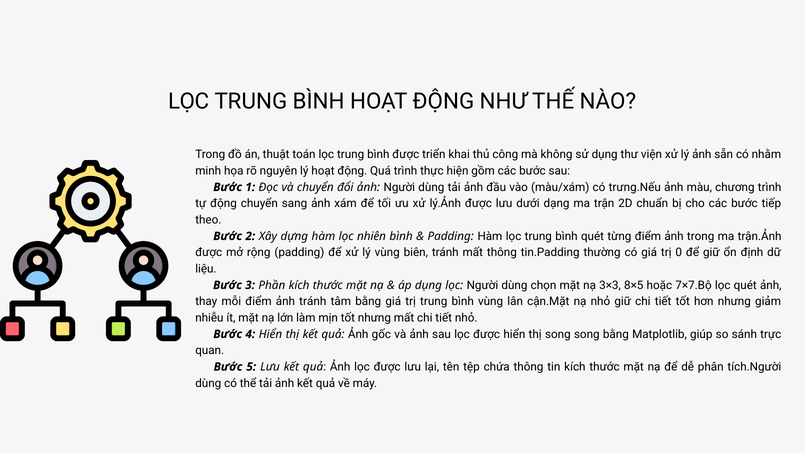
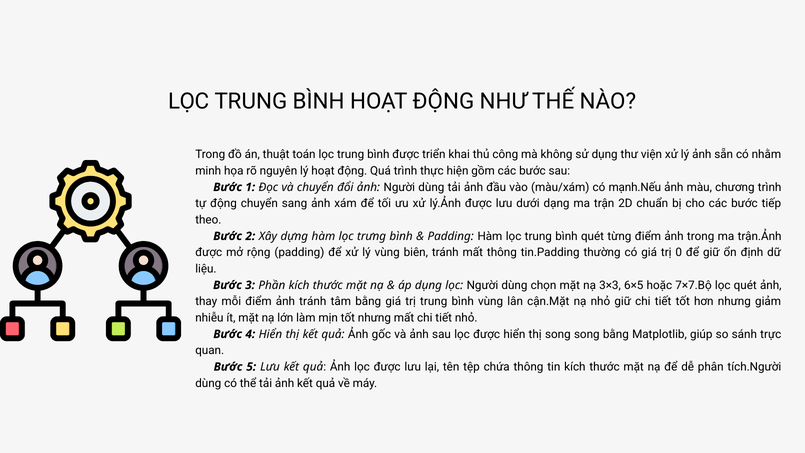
trưng.Nếu: trưng.Nếu -> mạnh.Nếu (635, 187)
nhiên: nhiên -> trưng (372, 236)
8×5: 8×5 -> 6×5 (634, 285)
